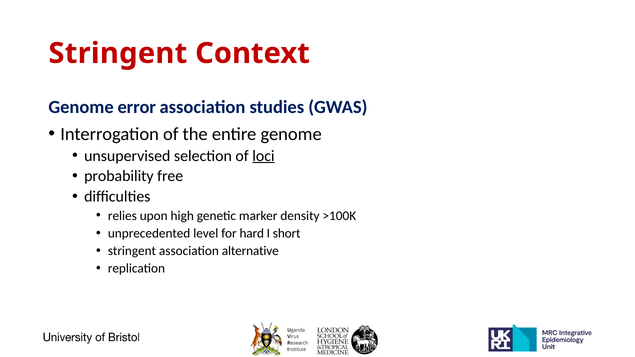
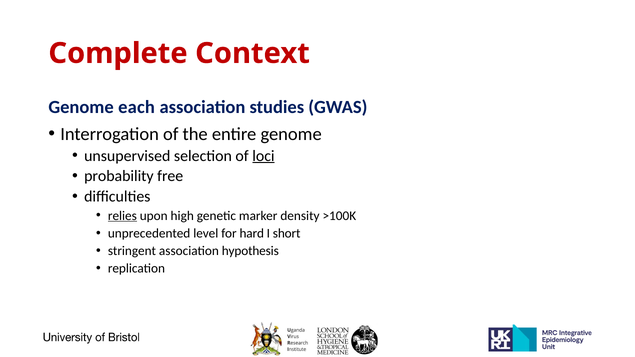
Stringent: Stringent -> Complete (118, 53)
error: error -> each (137, 107)
relies underline: none -> present (122, 216)
alternative: alternative -> hypothesis (250, 251)
